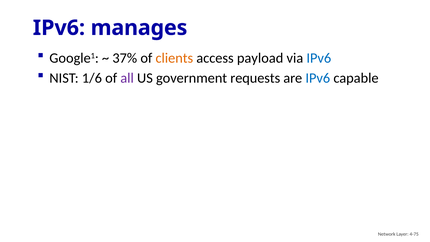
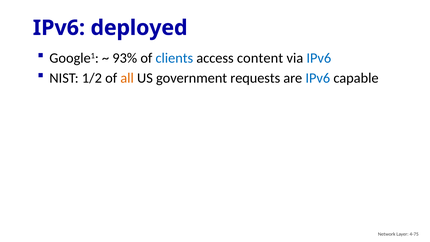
manages: manages -> deployed (139, 28)
37%: 37% -> 93% (125, 58)
clients colour: orange -> blue (174, 58)
payload: payload -> content (260, 58)
1/6: 1/6 -> 1/2 (92, 78)
all colour: purple -> orange (127, 78)
